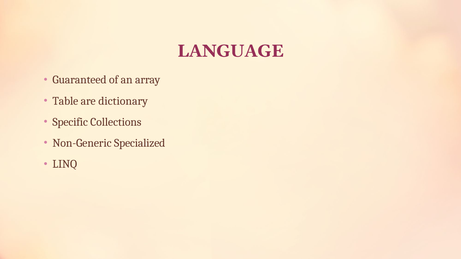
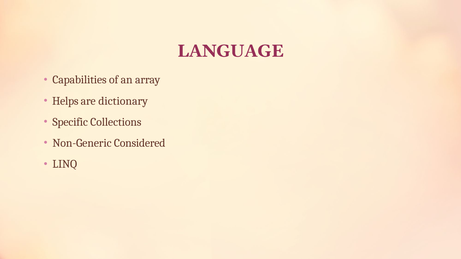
Guaranteed: Guaranteed -> Capabilities (80, 80)
Table: Table -> Helps (65, 101)
Specialized: Specialized -> Considered (140, 143)
